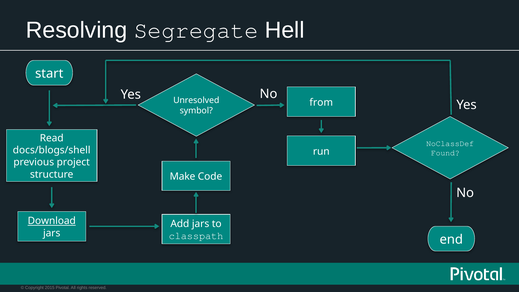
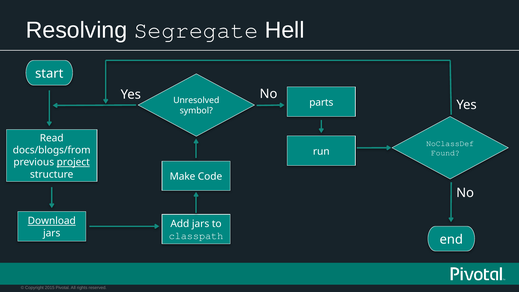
from: from -> parts (321, 102)
docs/blogs/shell: docs/blogs/shell -> docs/blogs/from (52, 150)
project underline: none -> present (73, 162)
